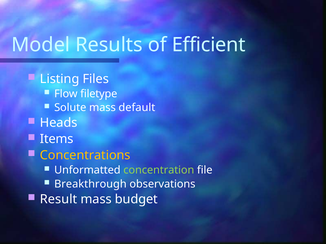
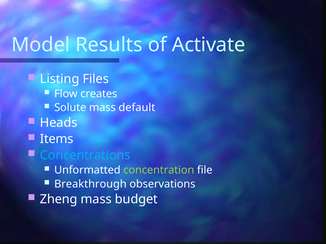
Efficient: Efficient -> Activate (209, 45)
filetype: filetype -> creates (99, 94)
Concentrations colour: yellow -> light blue (85, 156)
Result: Result -> Zheng (59, 200)
